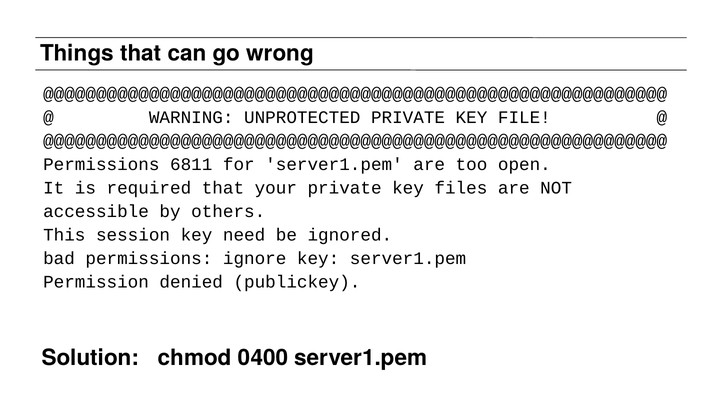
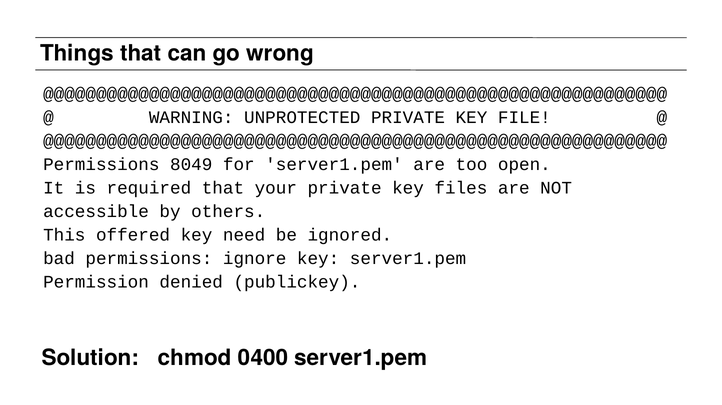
6811: 6811 -> 8049 (191, 164)
session: session -> offered (133, 235)
